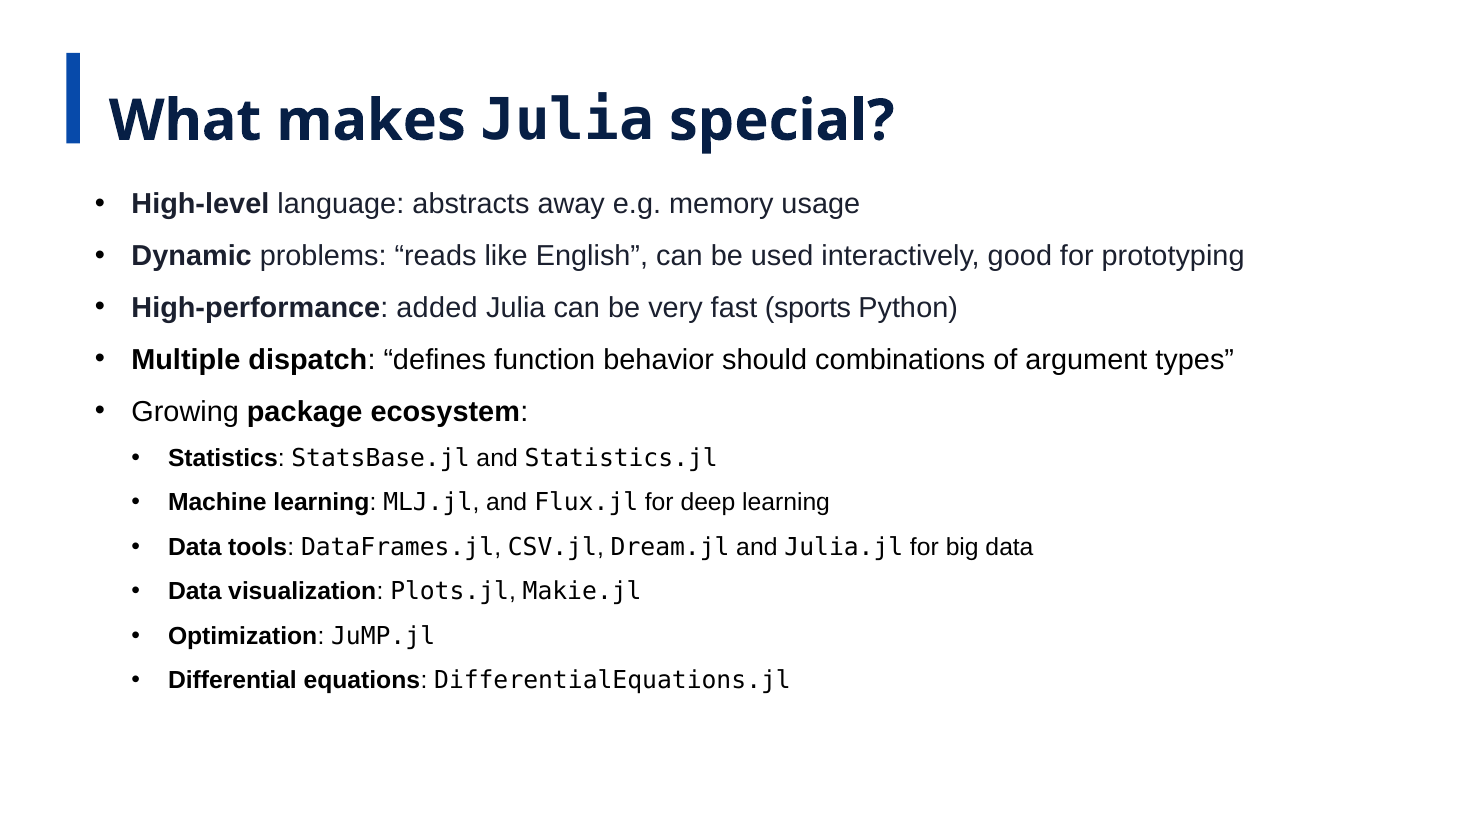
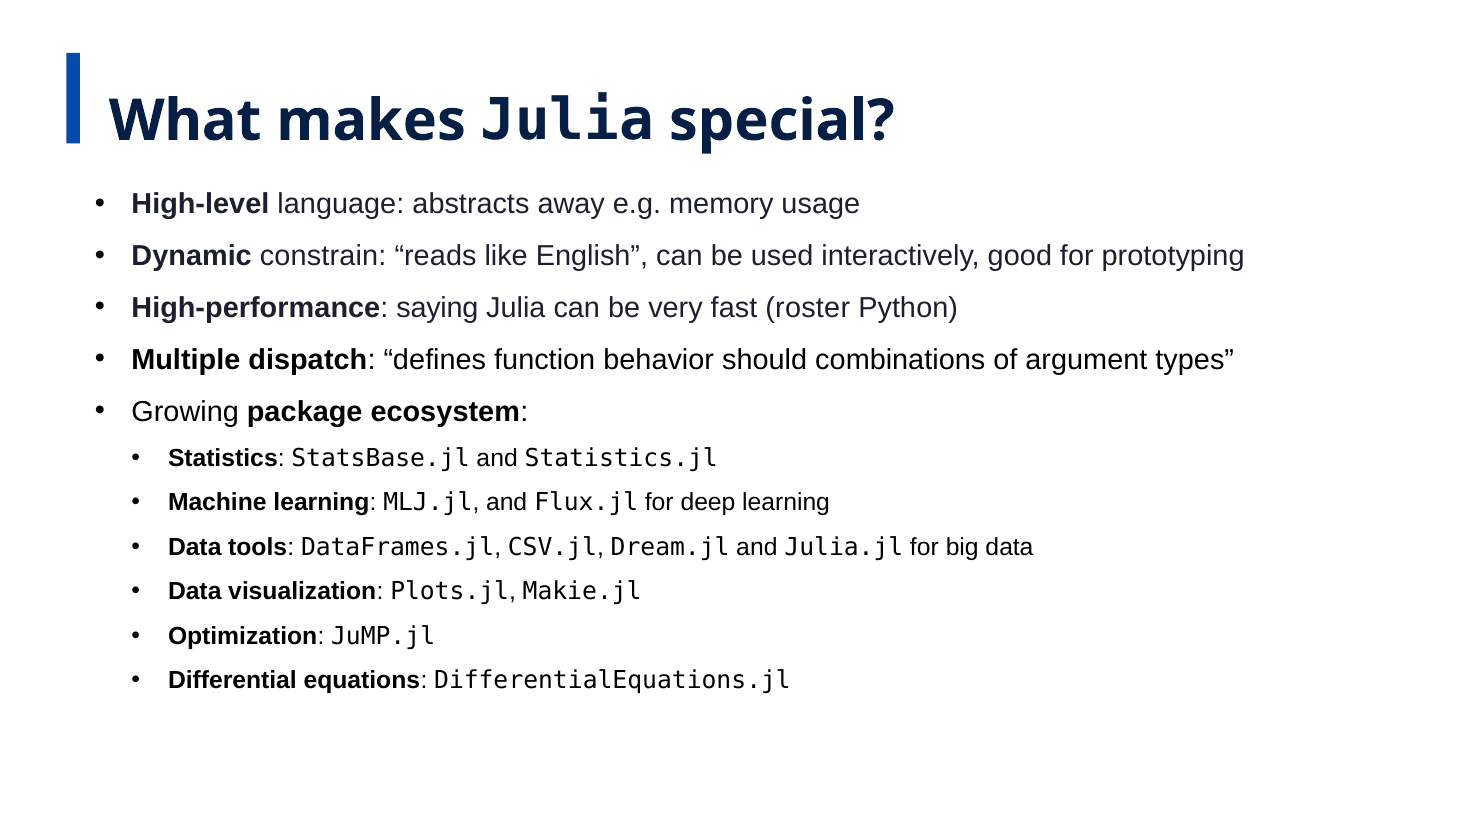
problems: problems -> constrain (323, 256)
added: added -> saying (437, 308)
sports: sports -> roster (808, 308)
